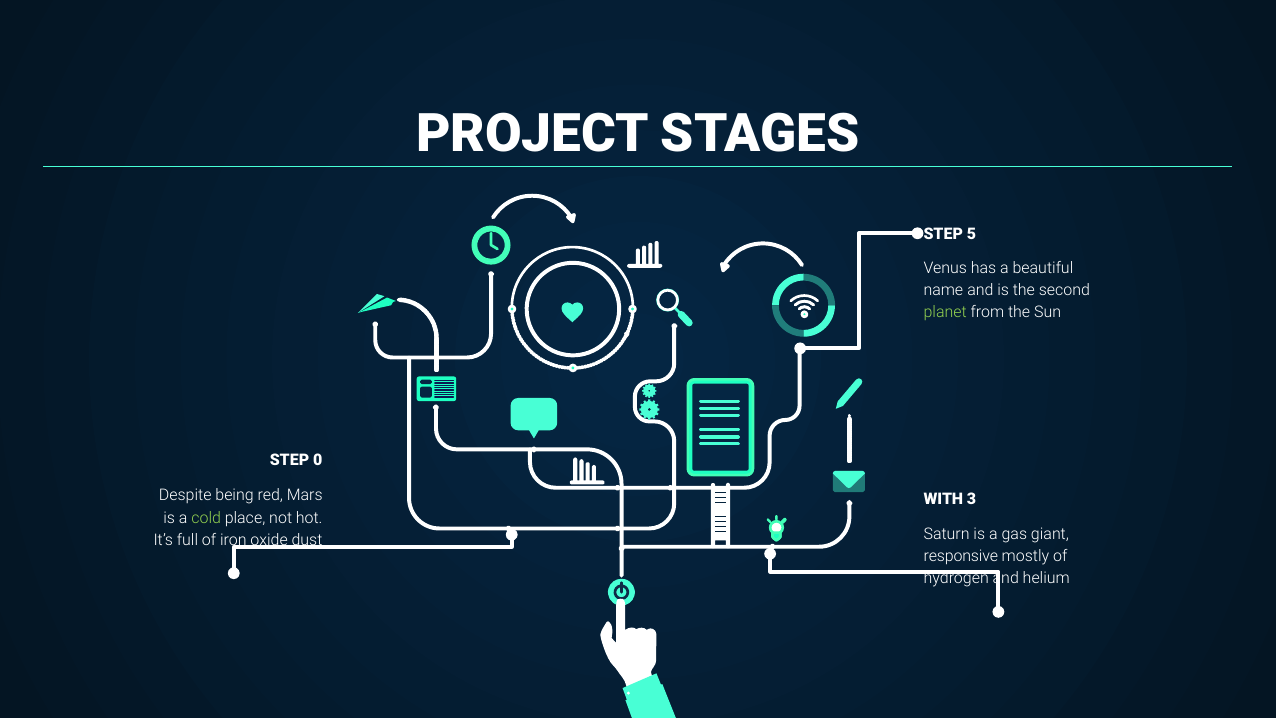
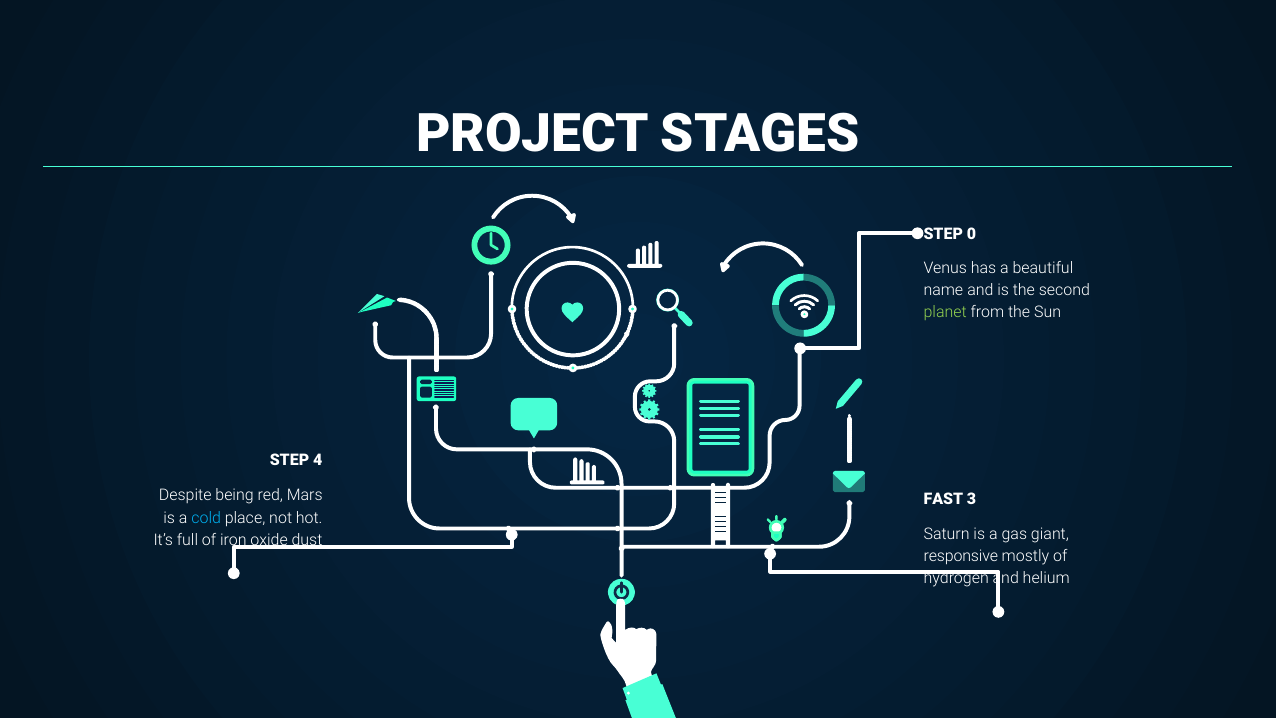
5: 5 -> 0 (971, 234)
0: 0 -> 4 (318, 461)
WITH: WITH -> FAST (943, 499)
cold colour: light green -> light blue (206, 518)
